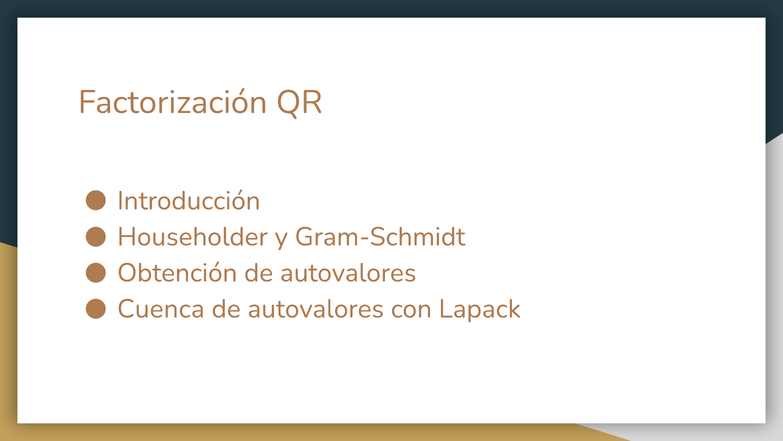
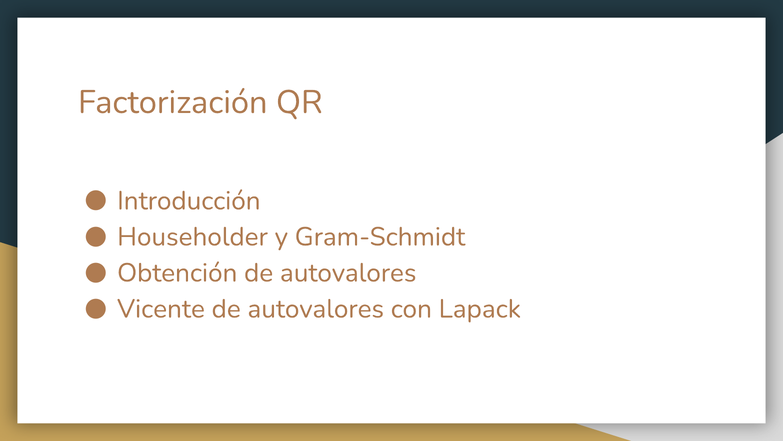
Cuenca: Cuenca -> Vicente (161, 308)
